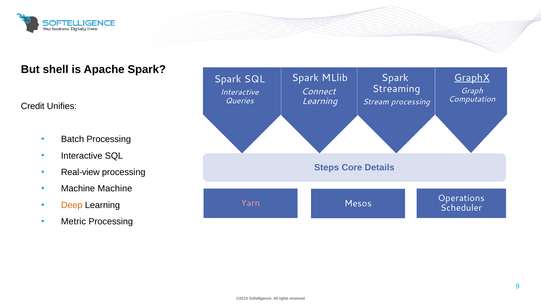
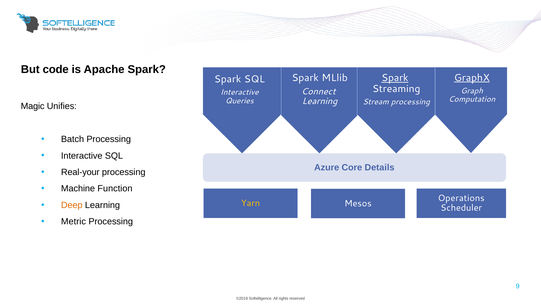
shell: shell -> code (56, 70)
Spark underline: none -> present (395, 78)
Credit: Credit -> Magic (33, 106)
Steps: Steps -> Azure (327, 168)
Real-view: Real-view -> Real-your (80, 172)
Machine Machine: Machine -> Function (115, 189)
Yarn colour: pink -> yellow (251, 203)
